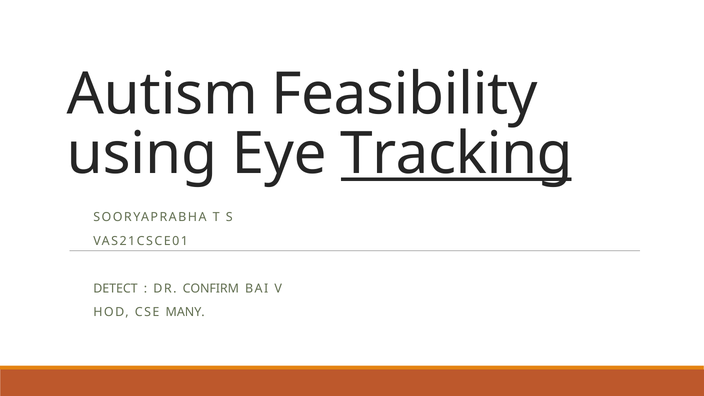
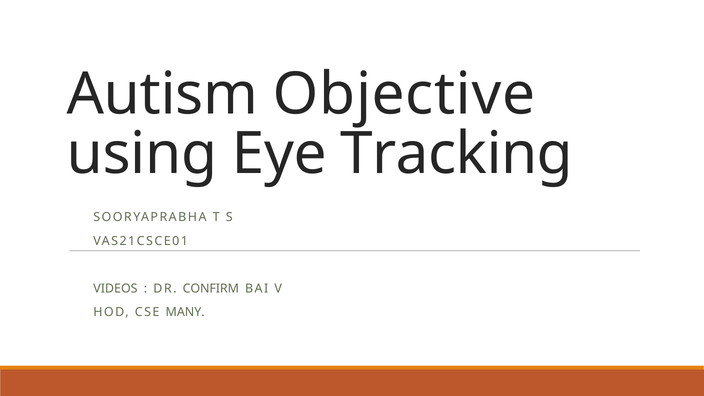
Feasibility: Feasibility -> Objective (404, 94)
Tracking underline: present -> none (457, 154)
DETECT: DETECT -> VIDEOS (115, 289)
